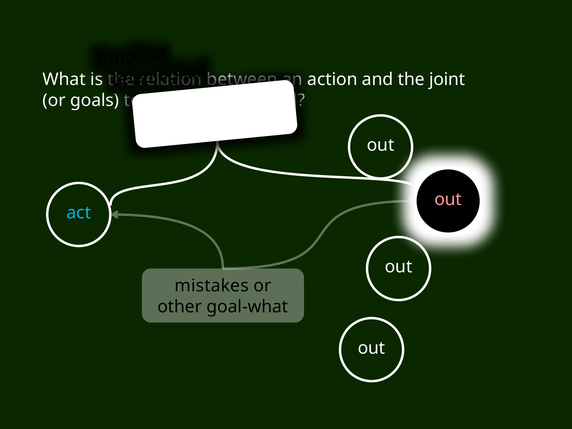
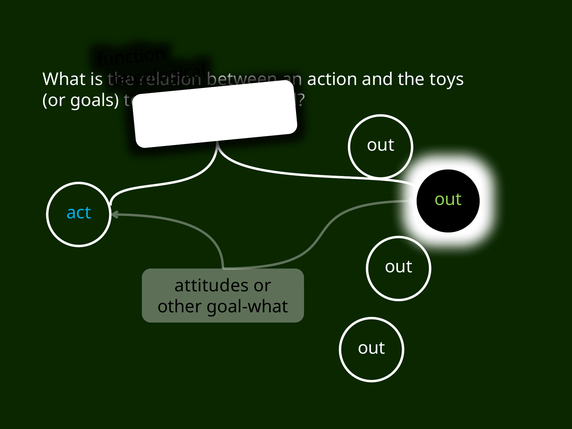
joint: joint -> toys (447, 79)
out colour: pink -> light green (448, 199)
mistakes: mistakes -> attitudes (212, 286)
